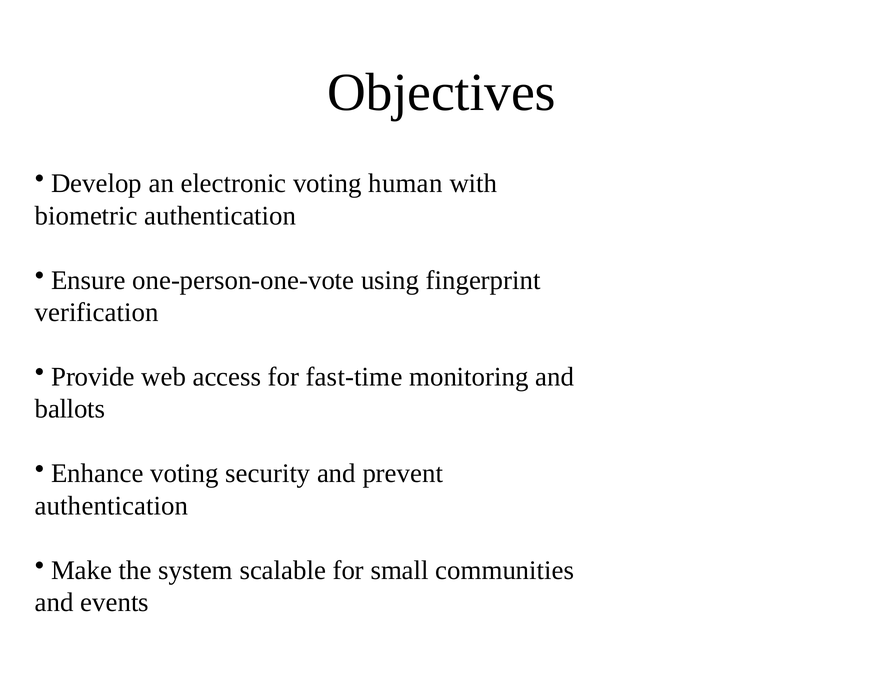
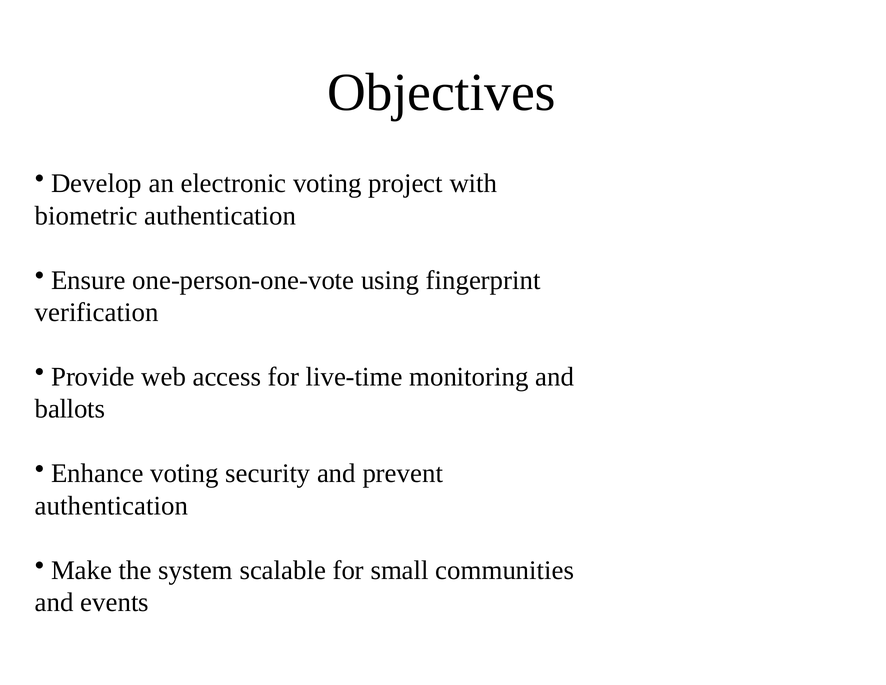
human: human -> project (406, 183)
fast-time: fast-time -> live-time (354, 377)
